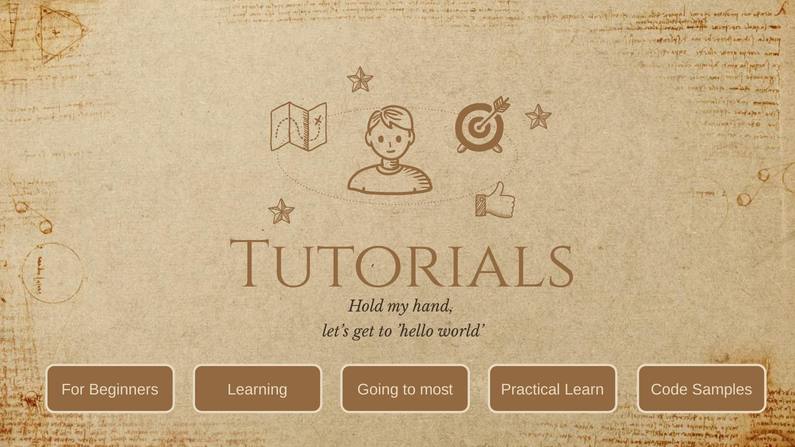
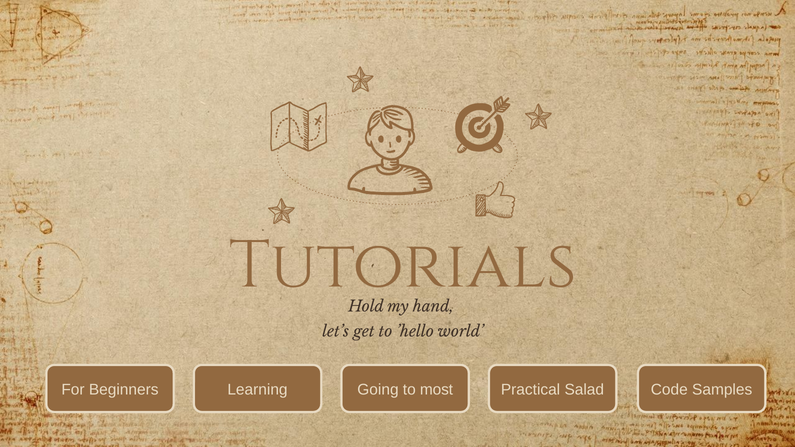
Learn: Learn -> Salad (584, 390)
